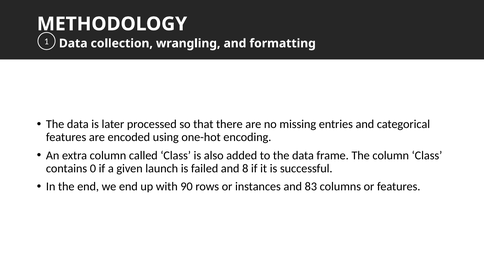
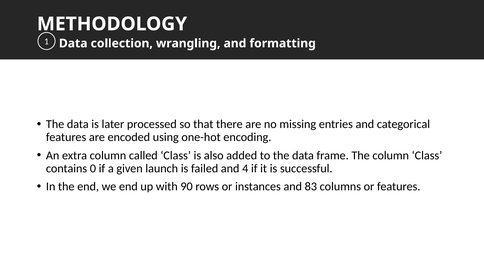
8: 8 -> 4 (245, 169)
